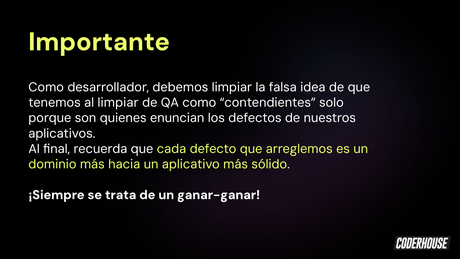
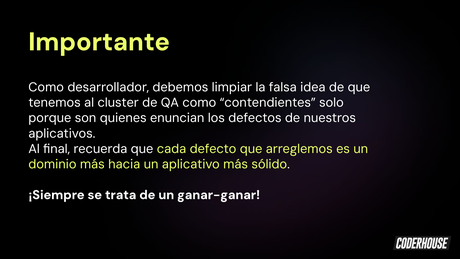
al limpiar: limpiar -> cluster (118, 103)
